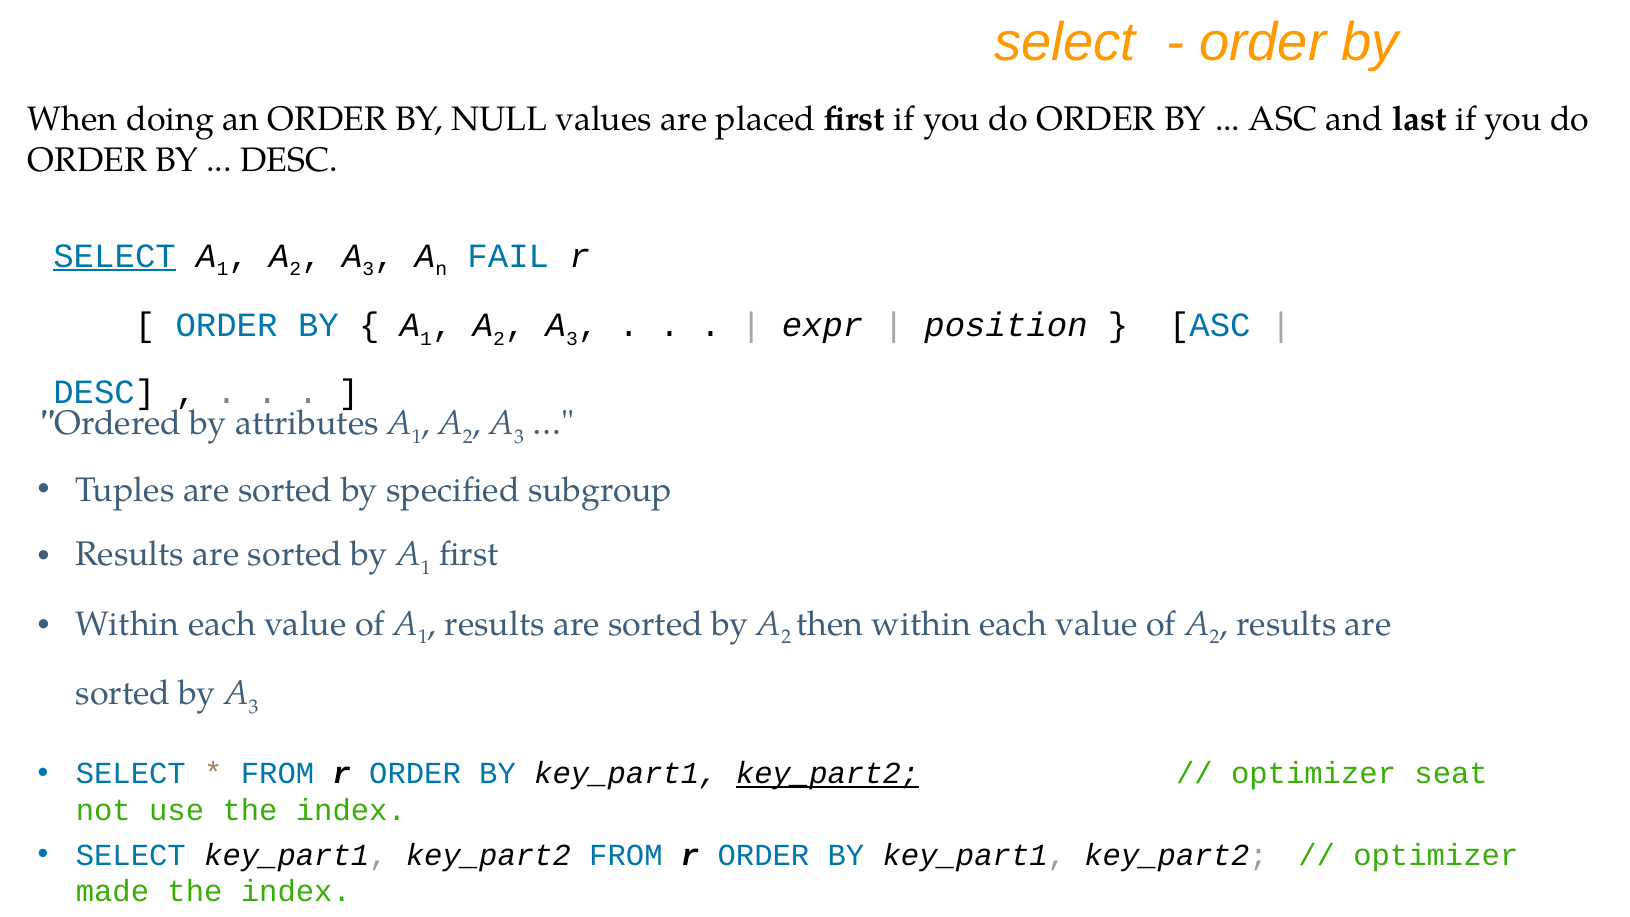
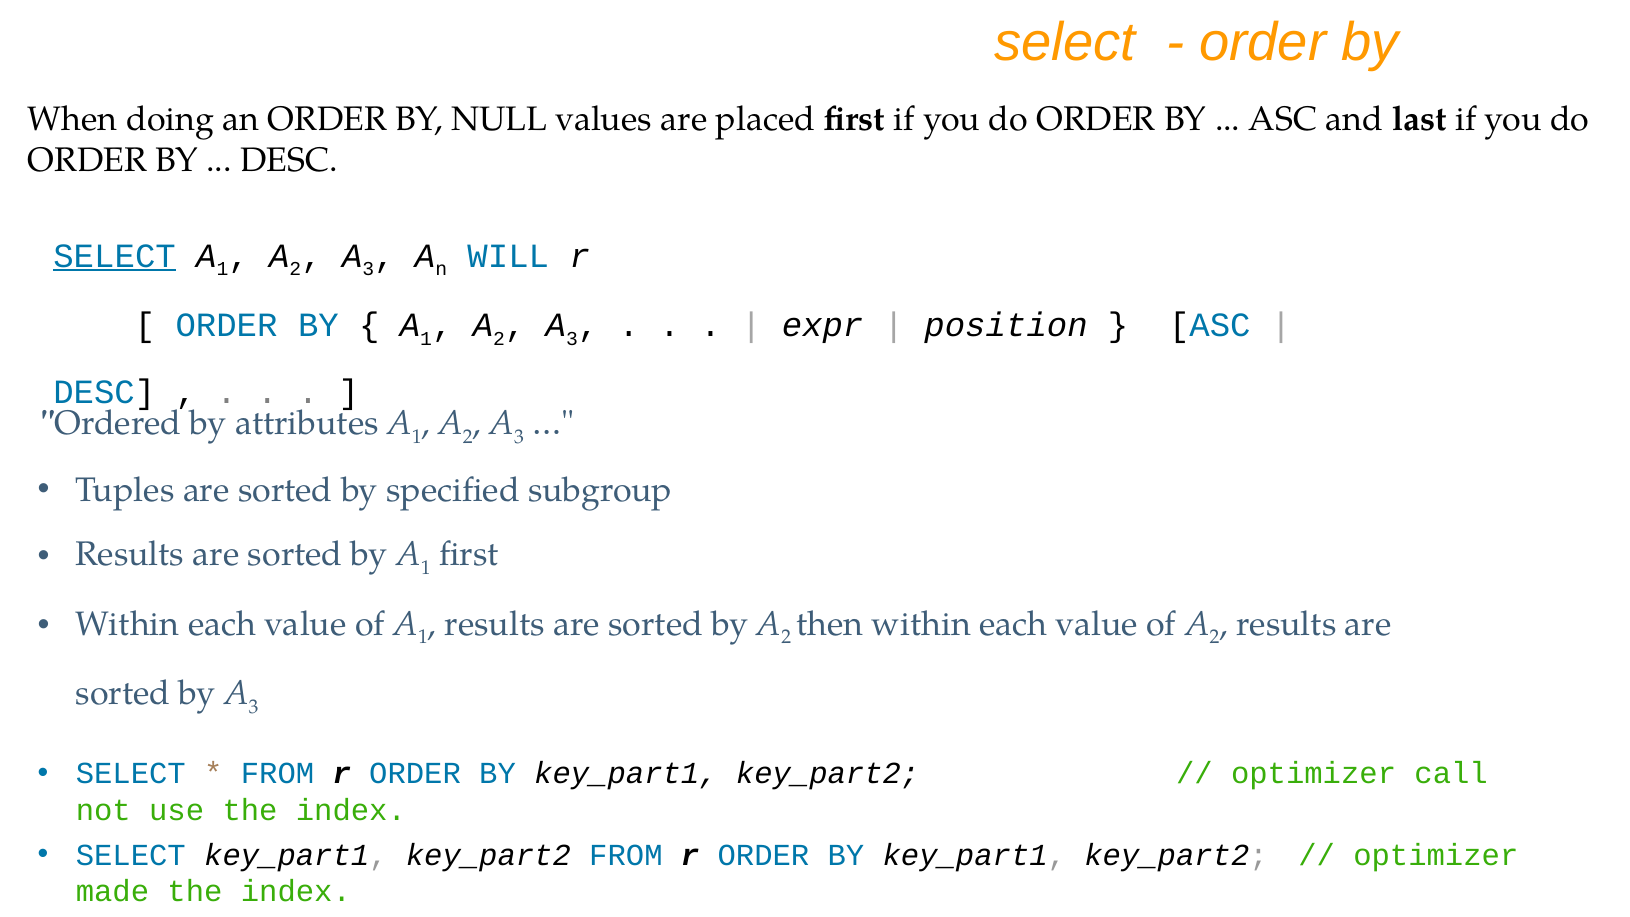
FAIL: FAIL -> WILL (508, 256)
key_part2 underline: present -> none (828, 774)
seat: seat -> call (1451, 774)
